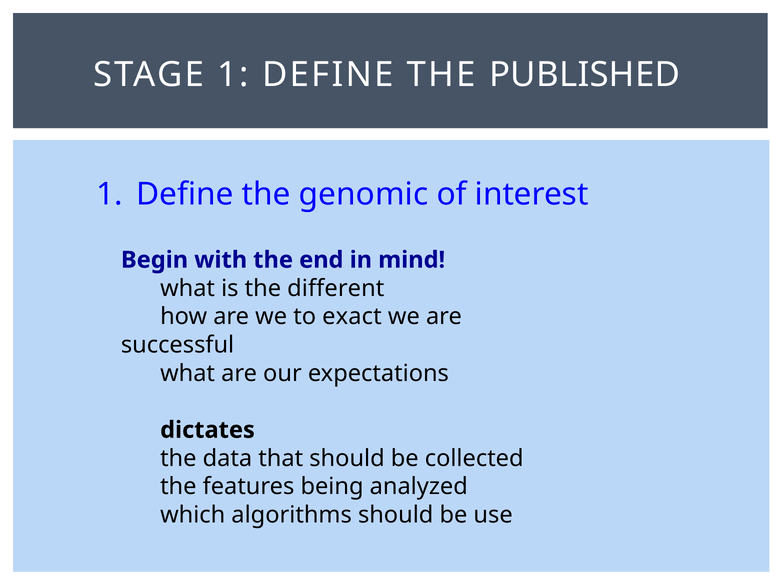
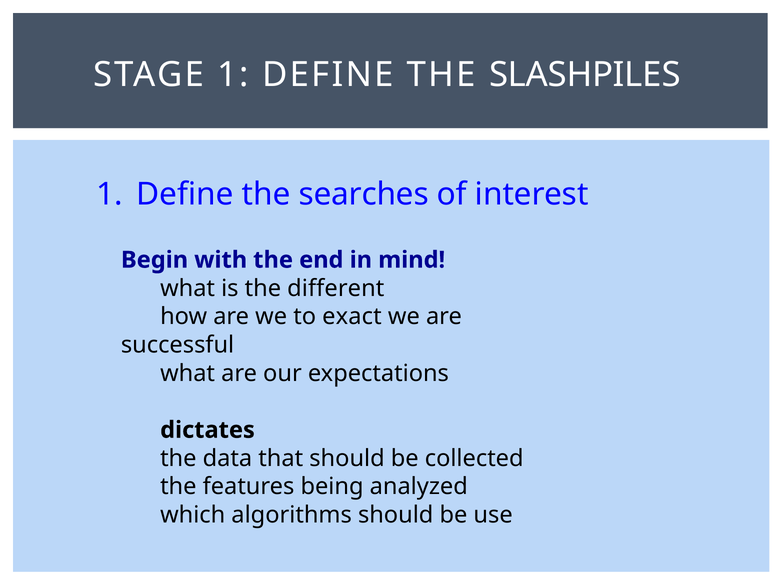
PUBLISHED: PUBLISHED -> SLASHPILES (585, 75)
genomic: genomic -> searches (364, 194)
